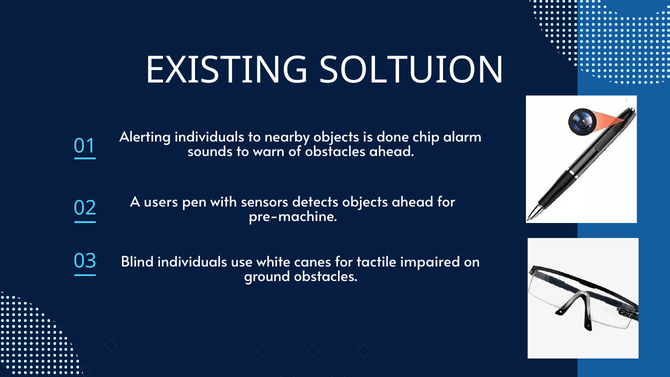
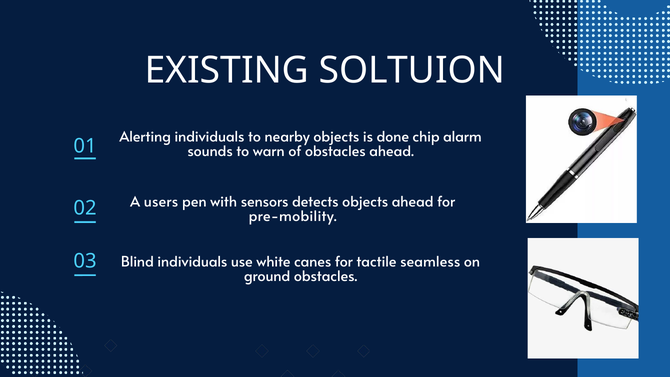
pre-machine: pre-machine -> pre-mobility (293, 216)
impaired: impaired -> seamless (430, 262)
